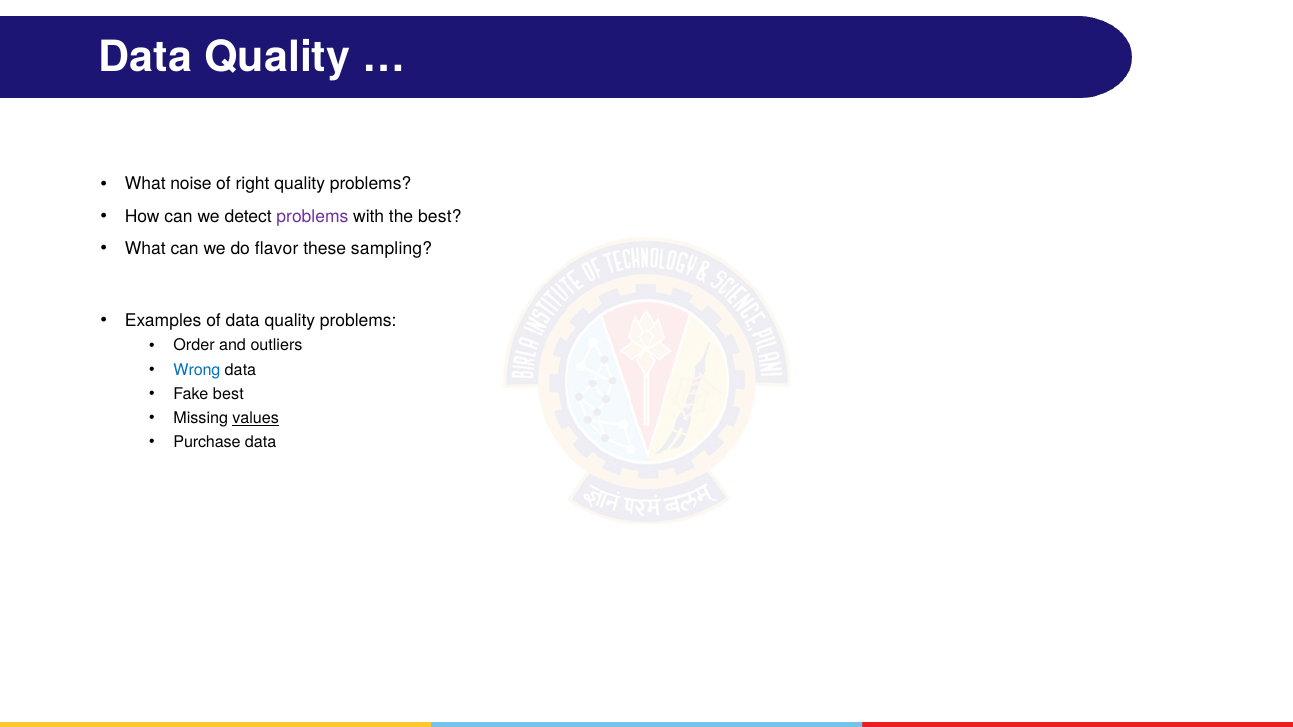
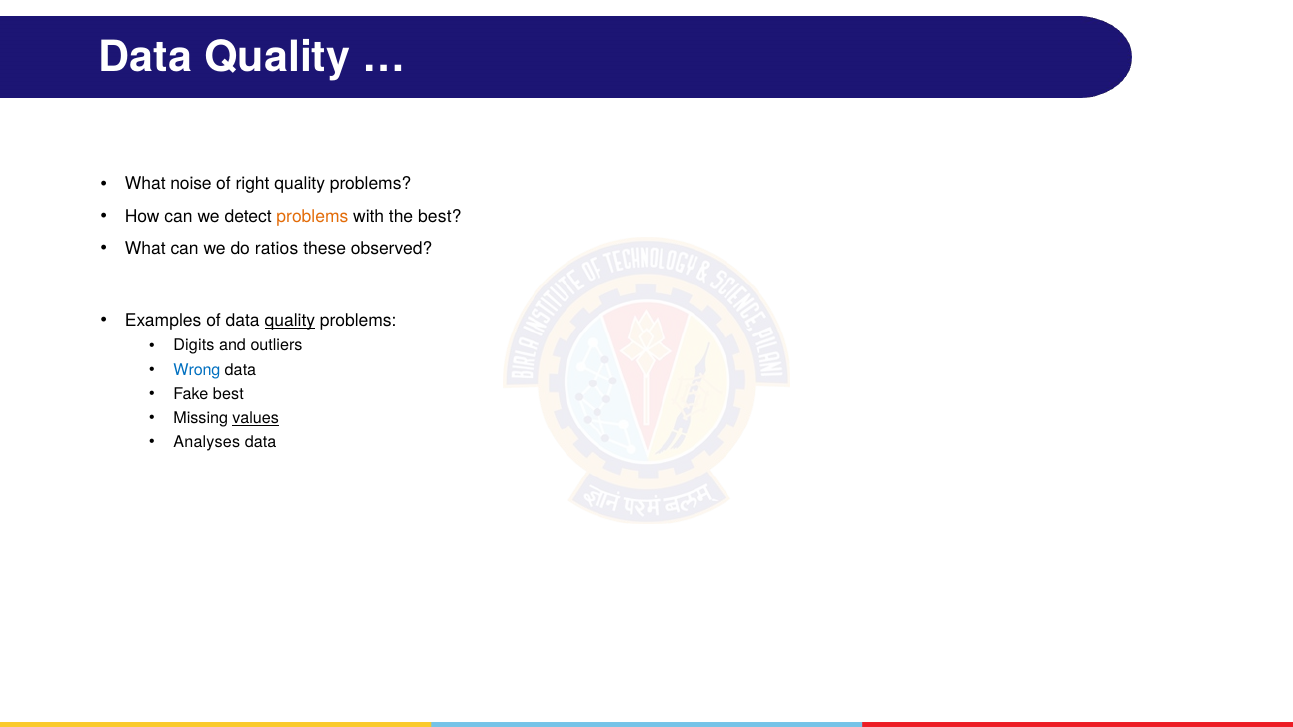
problems colour: purple -> orange (312, 216)
flavor: flavor -> ratios (277, 249)
sampling: sampling -> observed (392, 249)
quality underline: none -> present (290, 321)
Order: Order -> Digits (194, 346)
Purchase: Purchase -> Analyses (207, 442)
